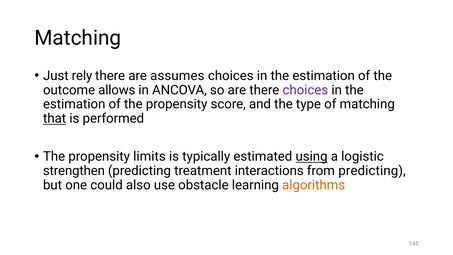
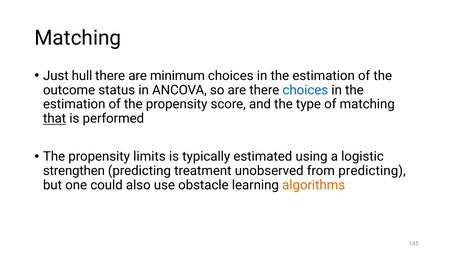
rely: rely -> hull (82, 76)
assumes: assumes -> minimum (177, 76)
allows: allows -> status (117, 90)
choices colour: purple -> blue (305, 90)
using underline: present -> none (312, 156)
interactions: interactions -> unobserved (269, 171)
